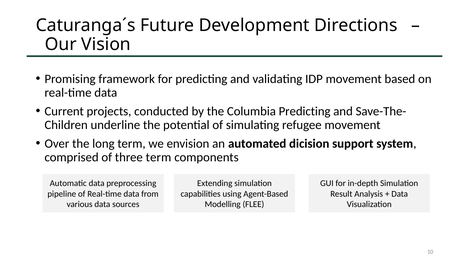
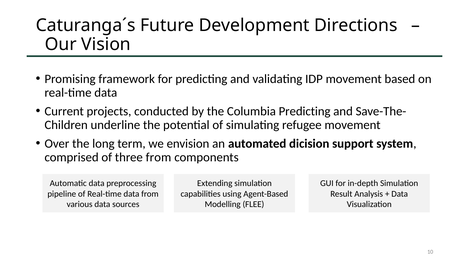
three term: term -> from (158, 157)
